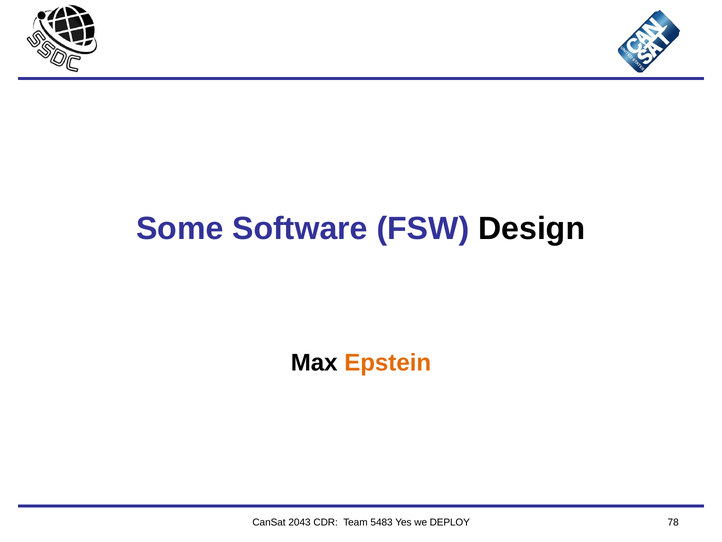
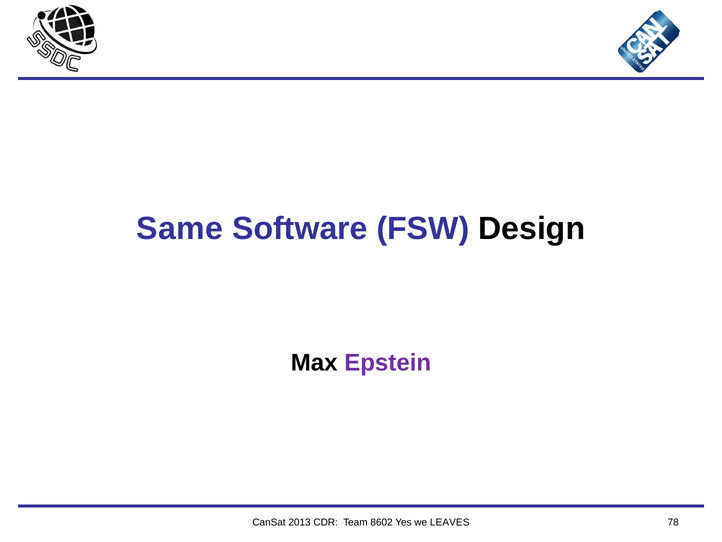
Some: Some -> Same (180, 228)
Epstein colour: orange -> purple (388, 363)
2043: 2043 -> 2013 (300, 522)
5483: 5483 -> 8602 (382, 522)
DEPLOY: DEPLOY -> LEAVES (450, 522)
